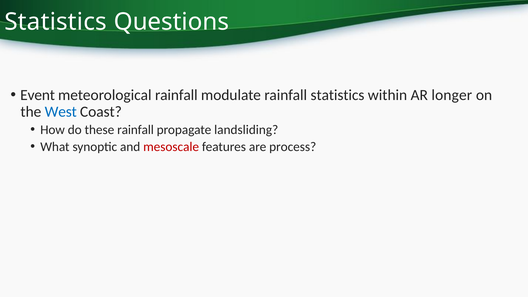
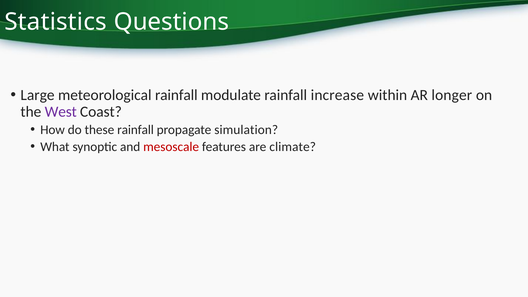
Event: Event -> Large (38, 95)
rainfall statistics: statistics -> increase (337, 95)
West colour: blue -> purple (61, 112)
landsliding: landsliding -> simulation (246, 130)
process: process -> climate (293, 147)
